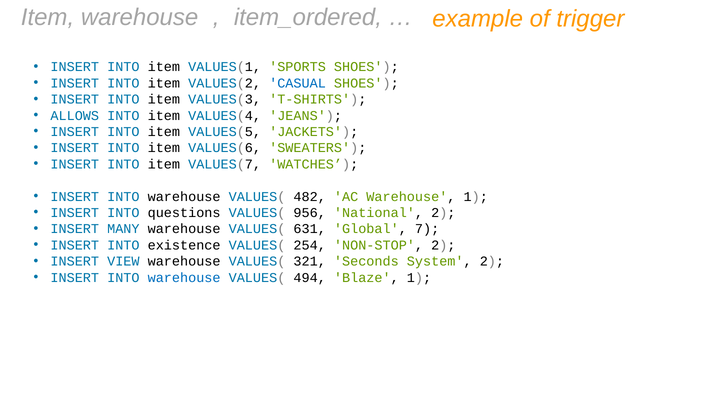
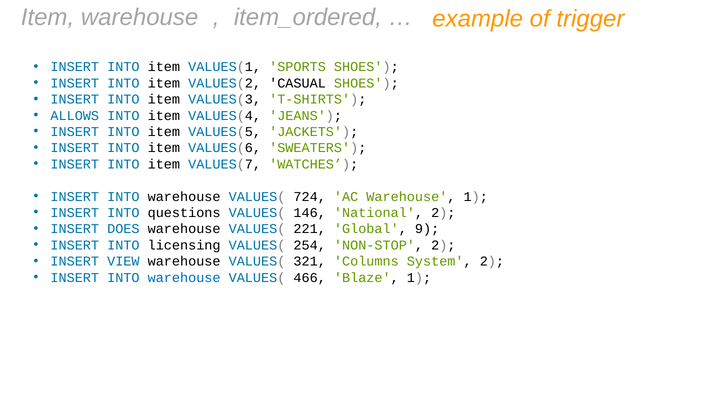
CASUAL colour: blue -> black (298, 83)
482: 482 -> 724 (310, 197)
956: 956 -> 146 (310, 213)
MANY: MANY -> DOES (123, 229)
631: 631 -> 221 (310, 229)
7: 7 -> 9 (427, 229)
existence: existence -> licensing (184, 245)
Seconds: Seconds -> Columns (366, 261)
494: 494 -> 466 (310, 278)
